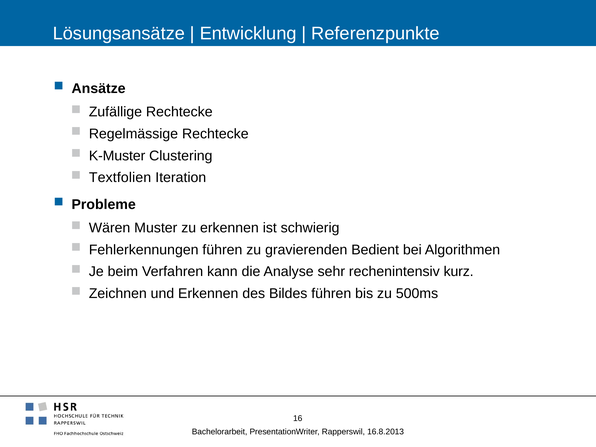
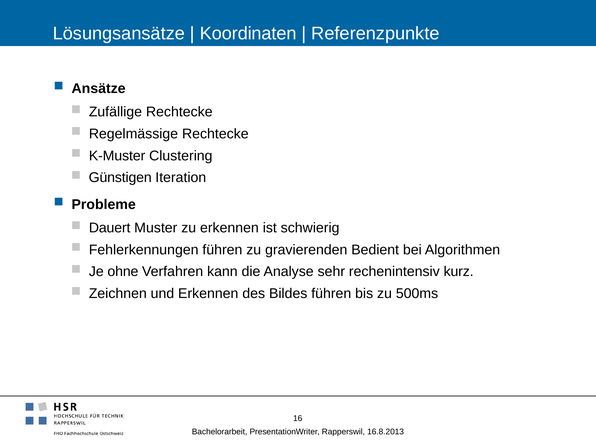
Entwicklung: Entwicklung -> Koordinaten (248, 33)
Textfolien: Textfolien -> Günstigen (120, 178)
Wären: Wären -> Dauert (110, 228)
beim: beim -> ohne (123, 272)
